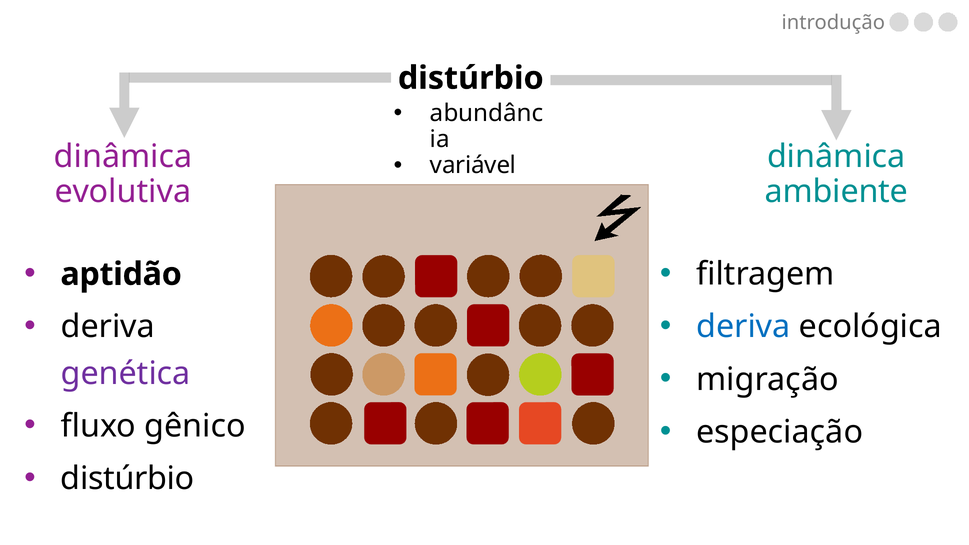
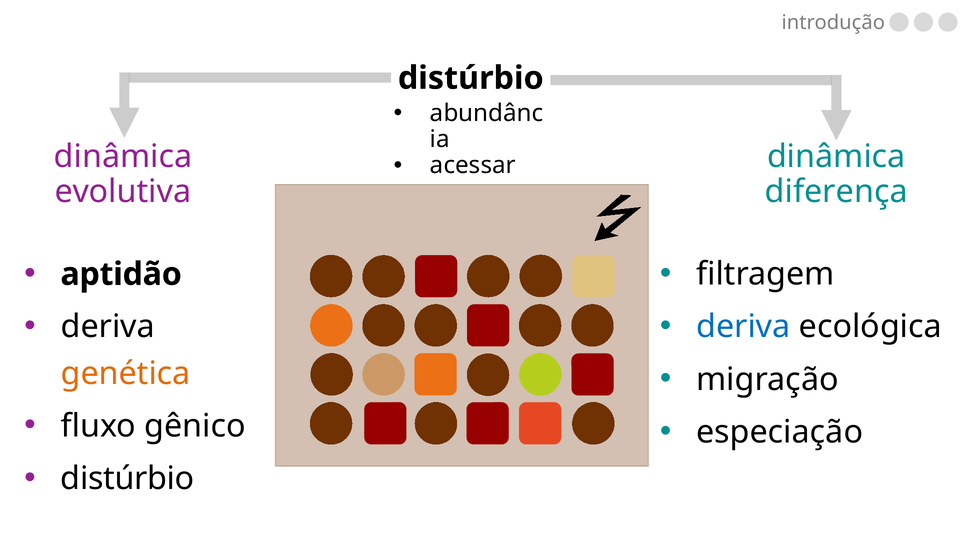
variável: variável -> acessar (473, 166)
ambiente: ambiente -> diferença (836, 192)
genética colour: purple -> orange (126, 373)
